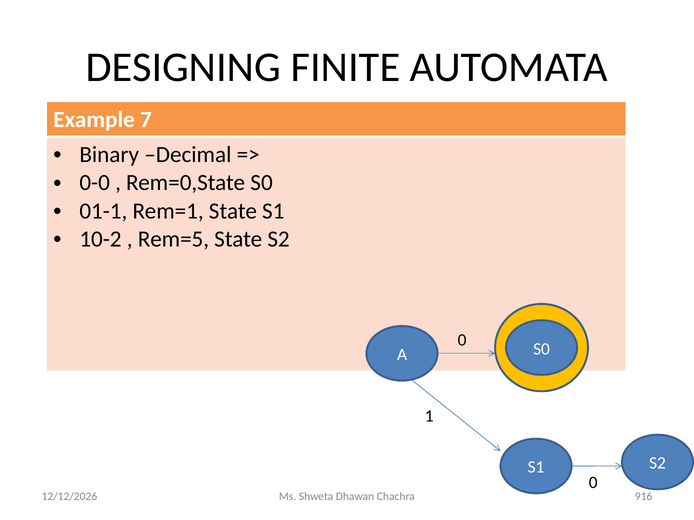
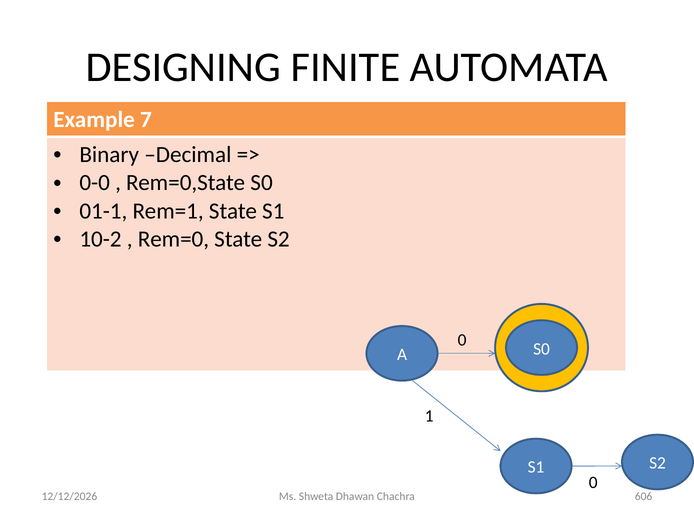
Rem=5: Rem=5 -> Rem=0 (173, 239)
916: 916 -> 606 (644, 497)
